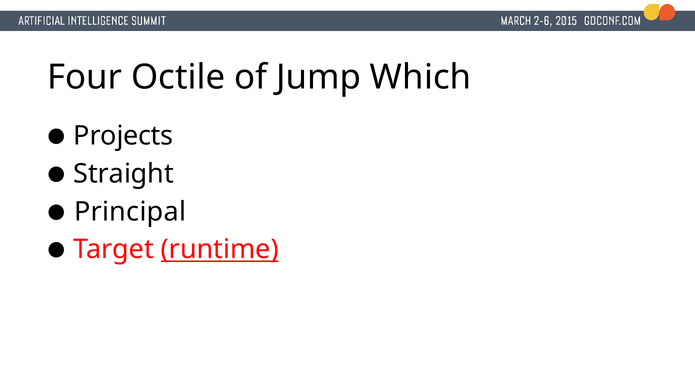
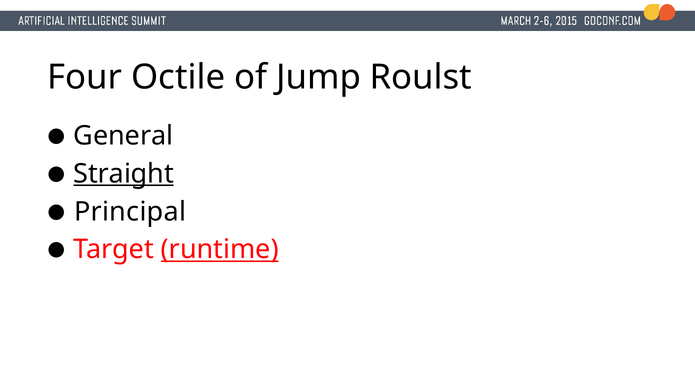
Which: Which -> Roulst (421, 77)
Projects: Projects -> General (123, 136)
Straight underline: none -> present (124, 174)
